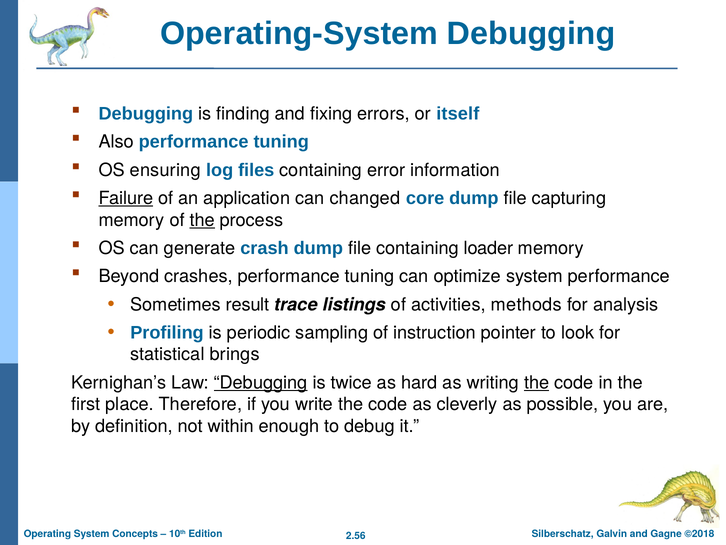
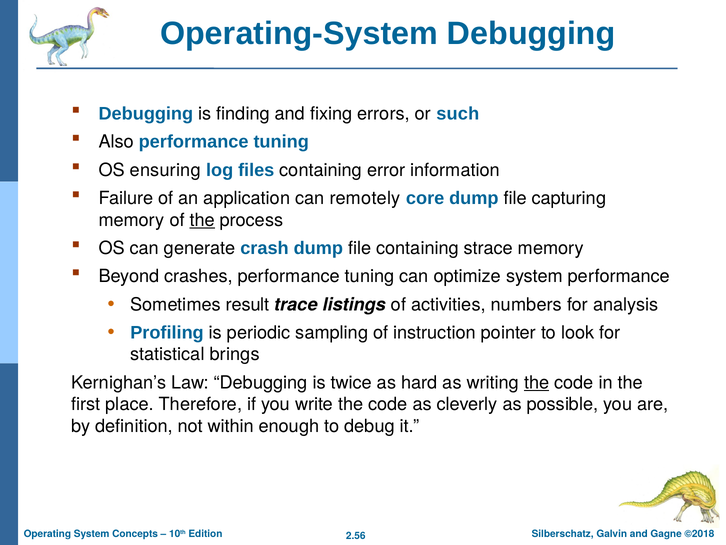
itself: itself -> such (458, 114)
Failure underline: present -> none (126, 198)
changed: changed -> remotely (365, 198)
loader: loader -> strace (488, 248)
methods: methods -> numbers (526, 304)
Debugging underline: present -> none (261, 382)
